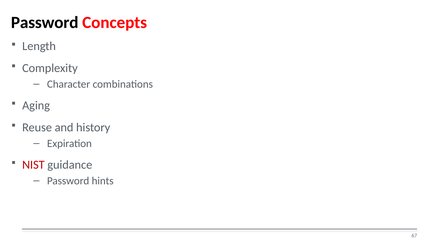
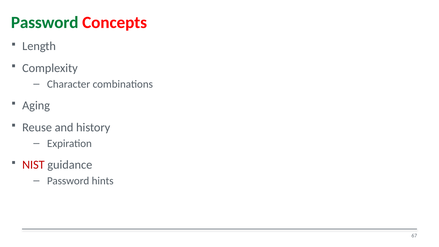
Password colour: black -> green (45, 23)
